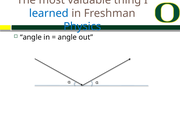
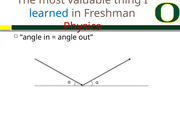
Physics colour: blue -> red (82, 26)
